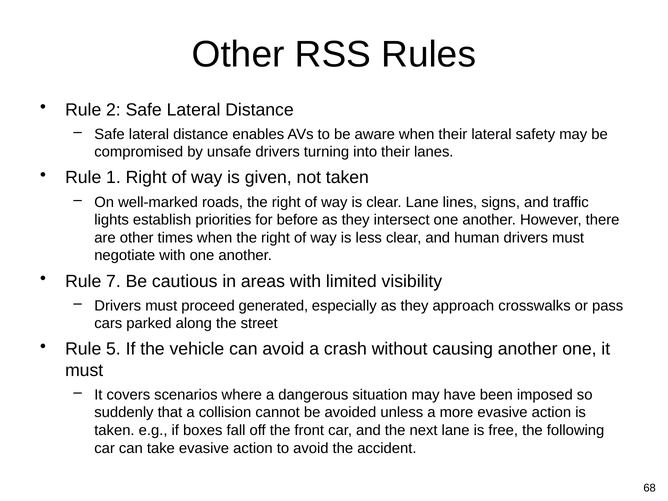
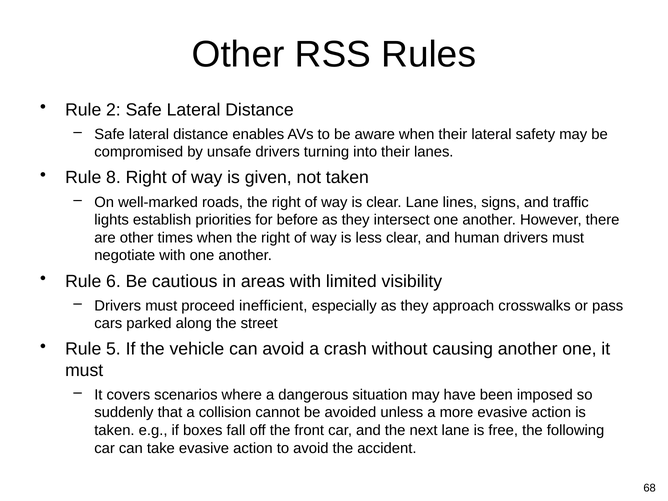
1: 1 -> 8 (113, 178)
7: 7 -> 6 (113, 281)
generated: generated -> inefficient (273, 306)
